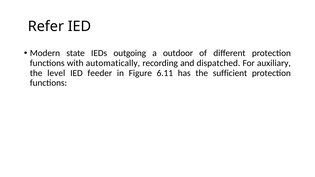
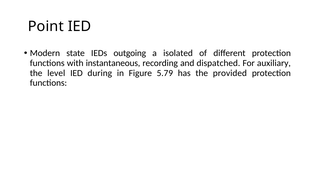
Refer: Refer -> Point (46, 26)
outdoor: outdoor -> isolated (178, 53)
automatically: automatically -> instantaneous (113, 63)
feeder: feeder -> during (100, 73)
6.11: 6.11 -> 5.79 (165, 73)
sufficient: sufficient -> provided (230, 73)
